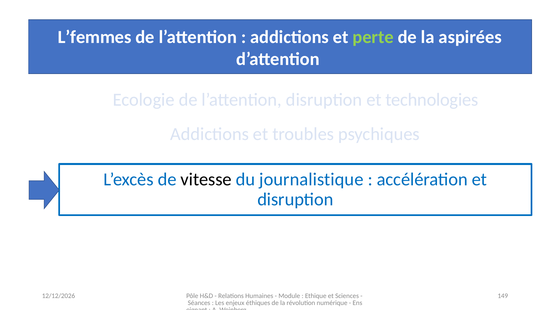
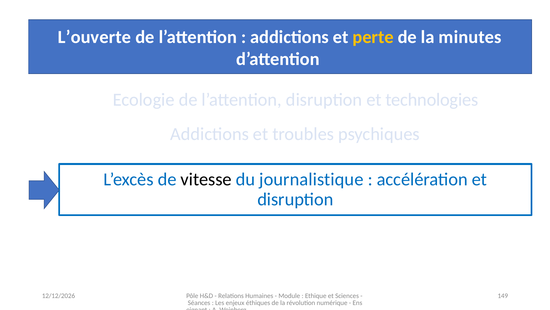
L’femmes: L’femmes -> L’ouverte (95, 37)
perte colour: light green -> yellow (373, 37)
aspirées: aspirées -> minutes (470, 37)
